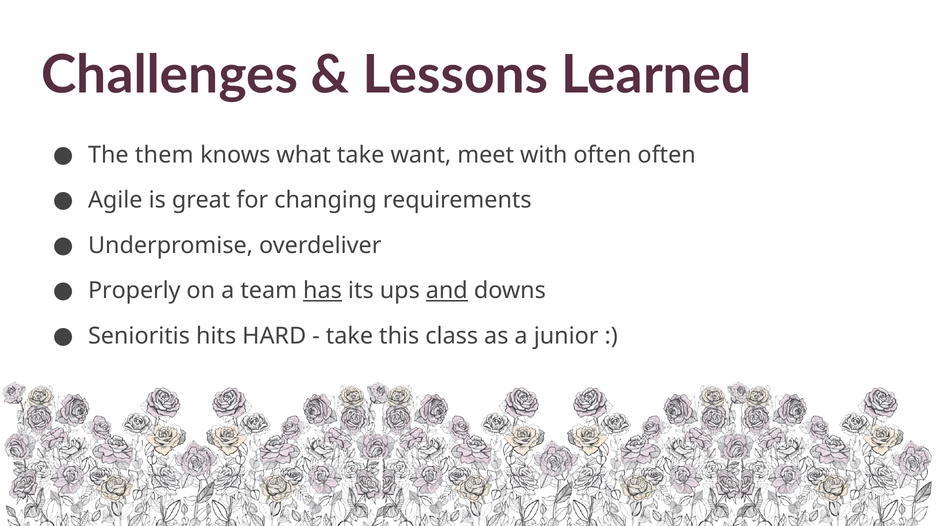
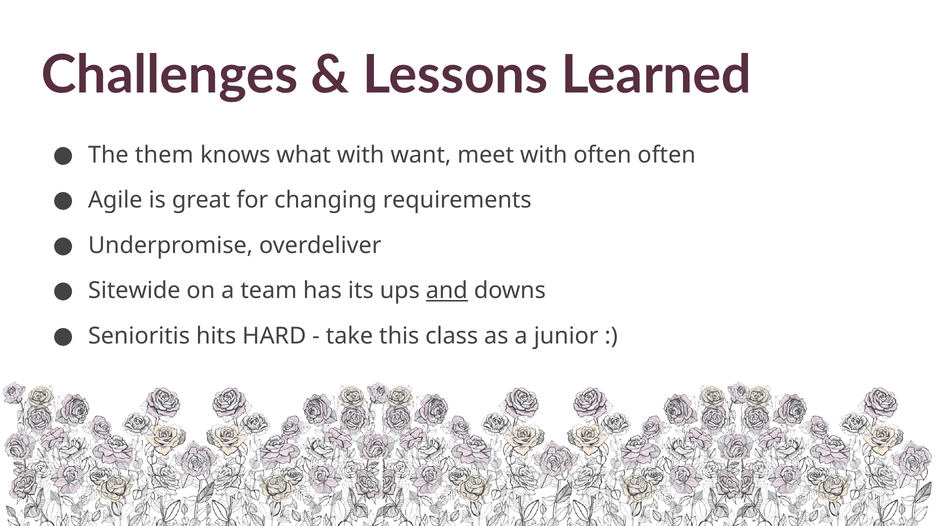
what take: take -> with (361, 155)
Properly: Properly -> Sitewide (134, 291)
has underline: present -> none (323, 291)
